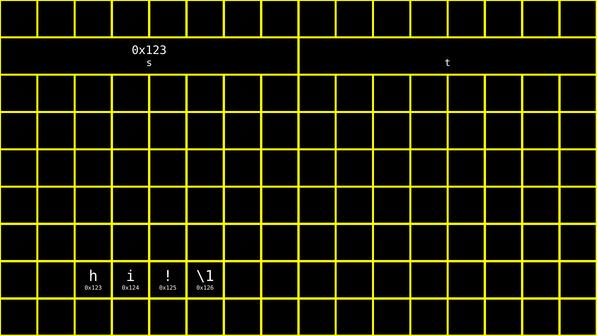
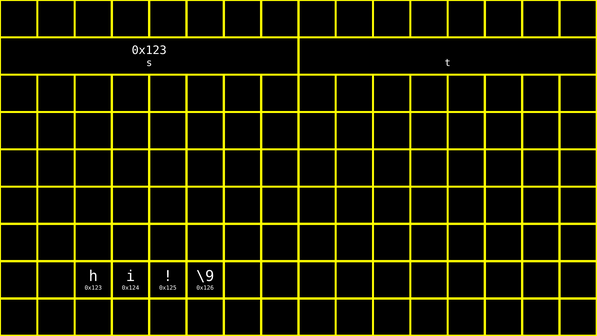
\1: \1 -> \9 (205, 276)
